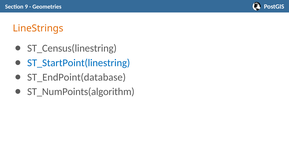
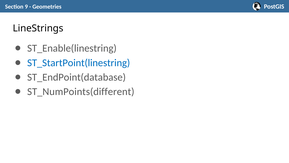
LineStrings colour: orange -> black (38, 28)
ST_Census(linestring: ST_Census(linestring -> ST_Enable(linestring (72, 48)
ST_NumPoints(algorithm: ST_NumPoints(algorithm -> ST_NumPoints(different (81, 91)
